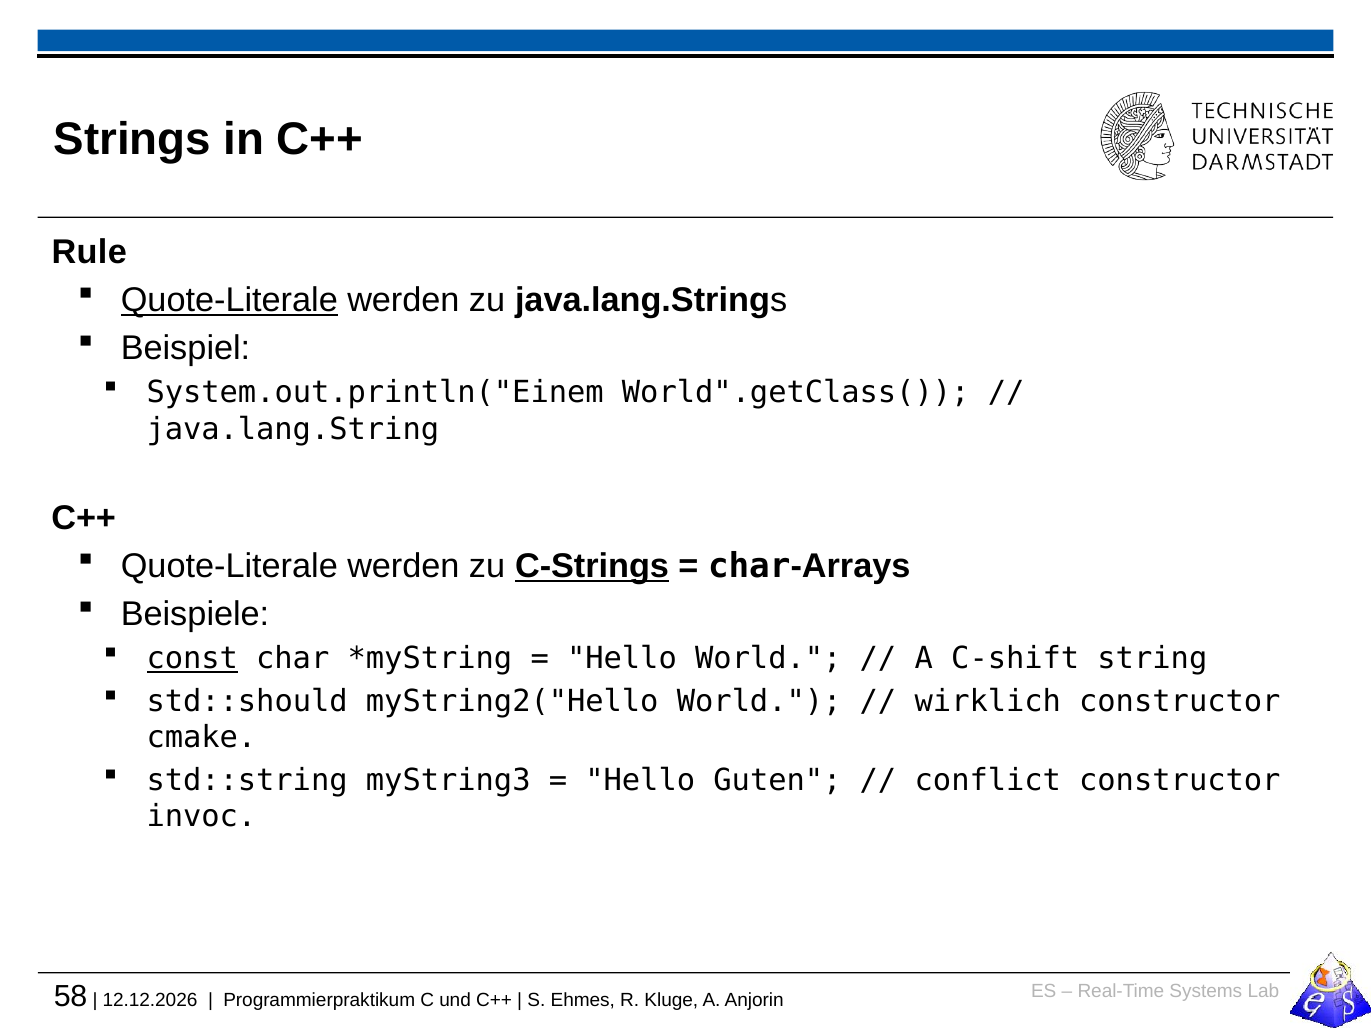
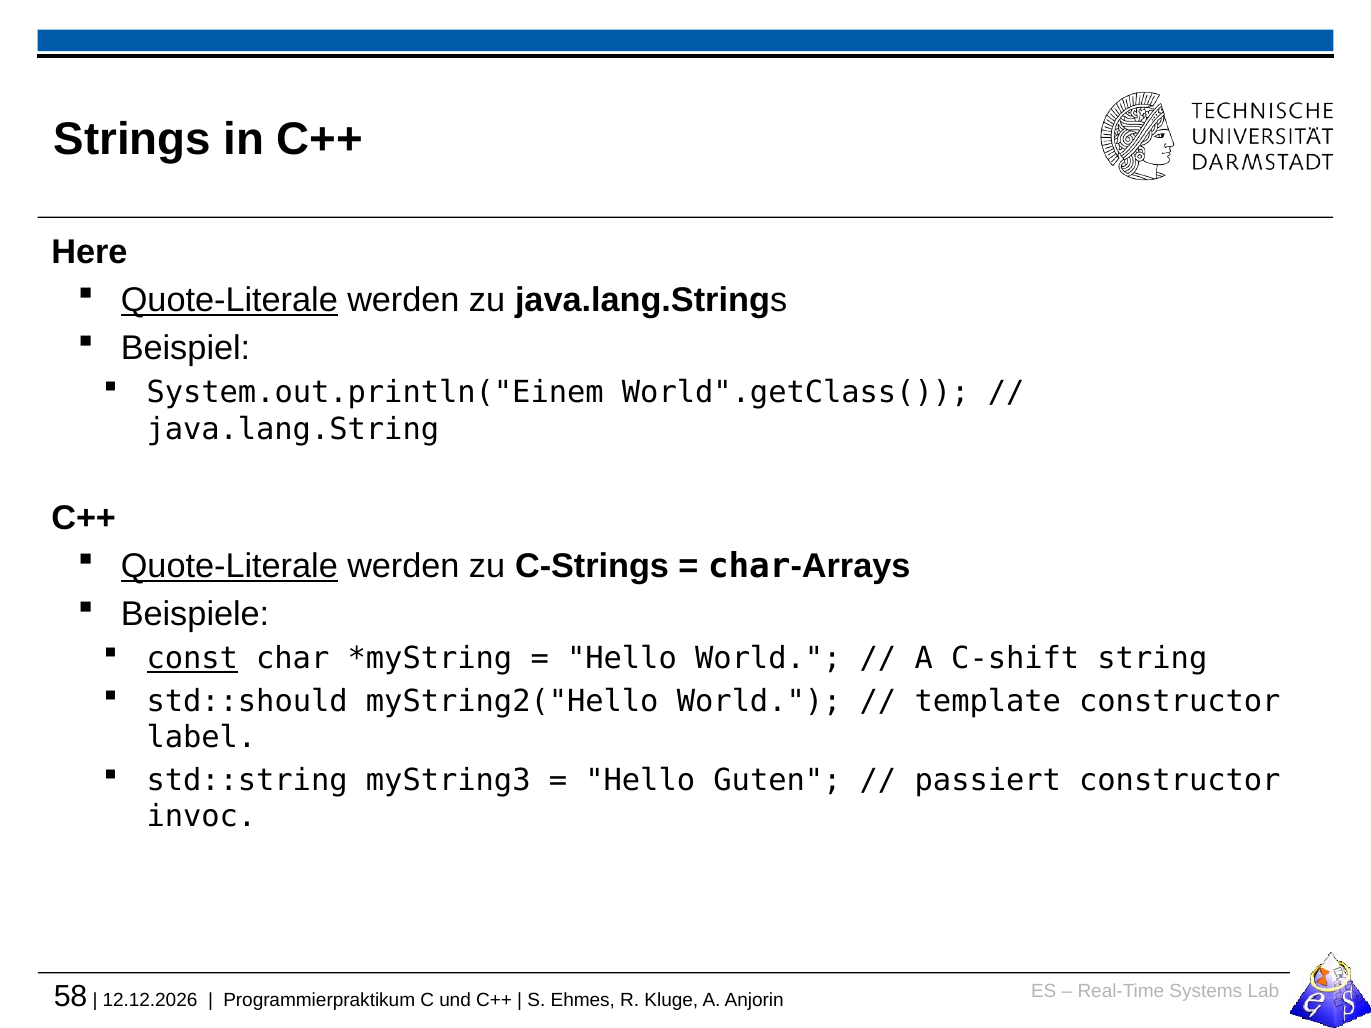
Rule: Rule -> Here (89, 252)
Quote-Literale underline: none -> present (229, 566)
C-Strings underline: present -> none (592, 566)
wirklich: wirklich -> template (988, 701)
cmake: cmake -> label (201, 738)
conflict: conflict -> passiert (988, 781)
